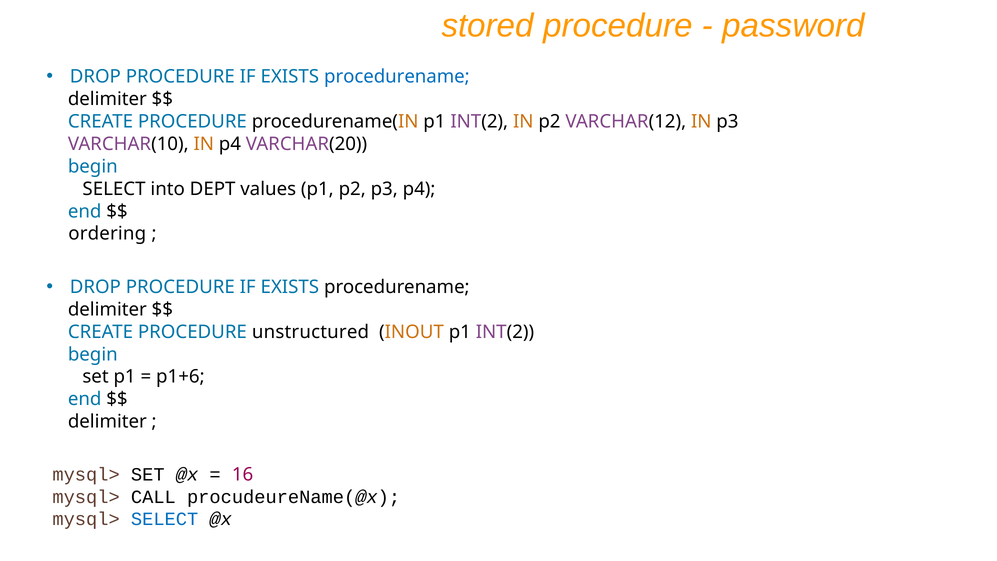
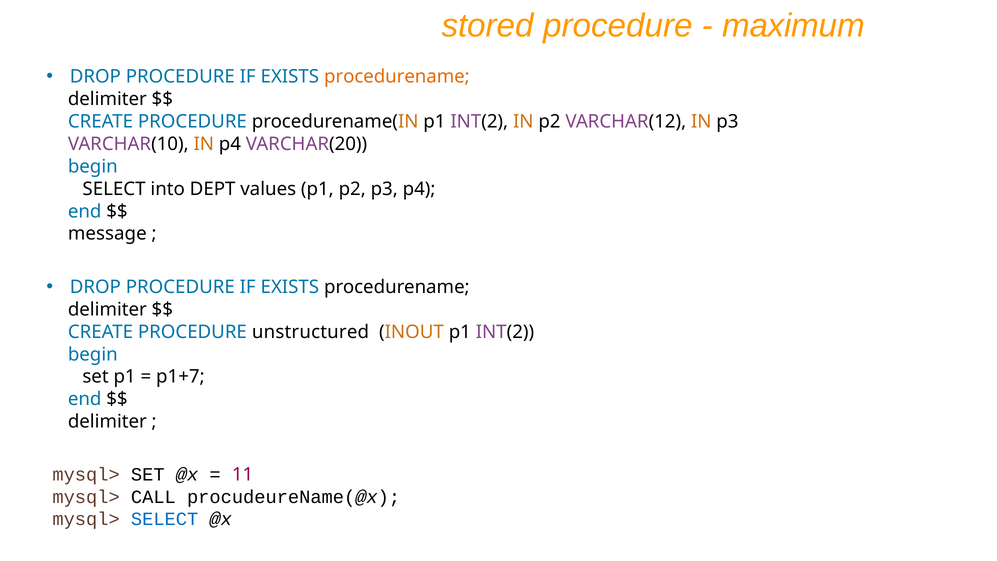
password: password -> maximum (794, 26)
procedurename colour: blue -> orange (397, 77)
ordering: ordering -> message (107, 234)
p1+6: p1+6 -> p1+7 (180, 377)
16: 16 -> 11 (243, 474)
